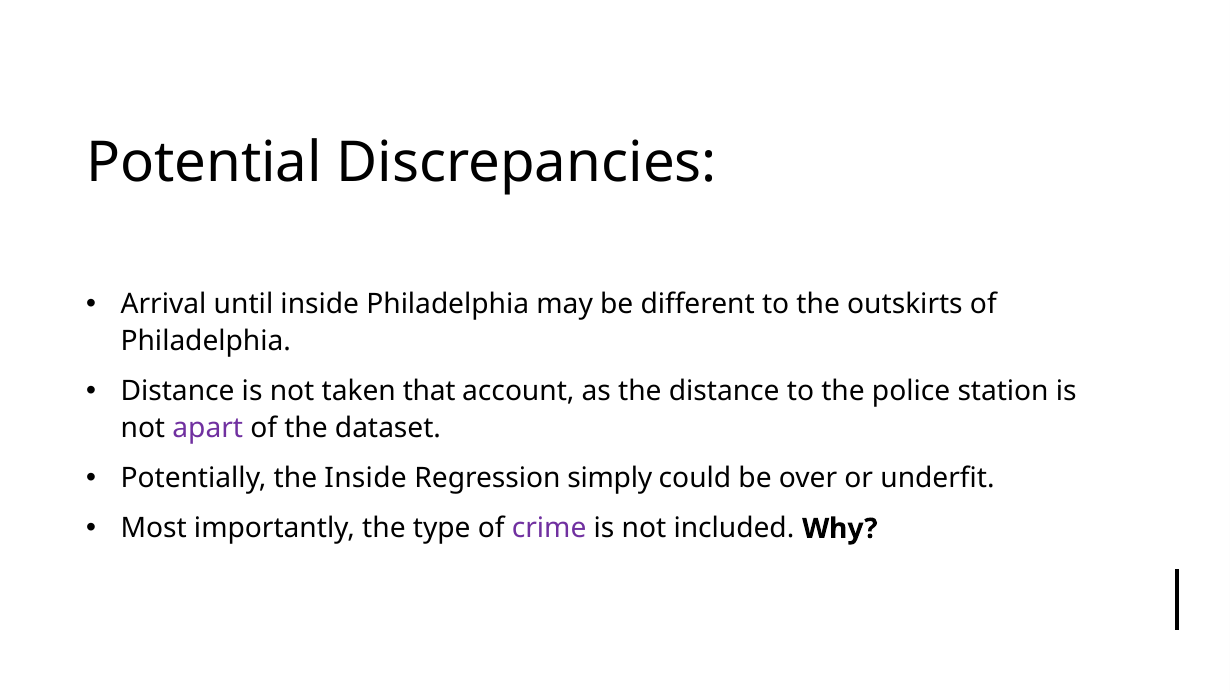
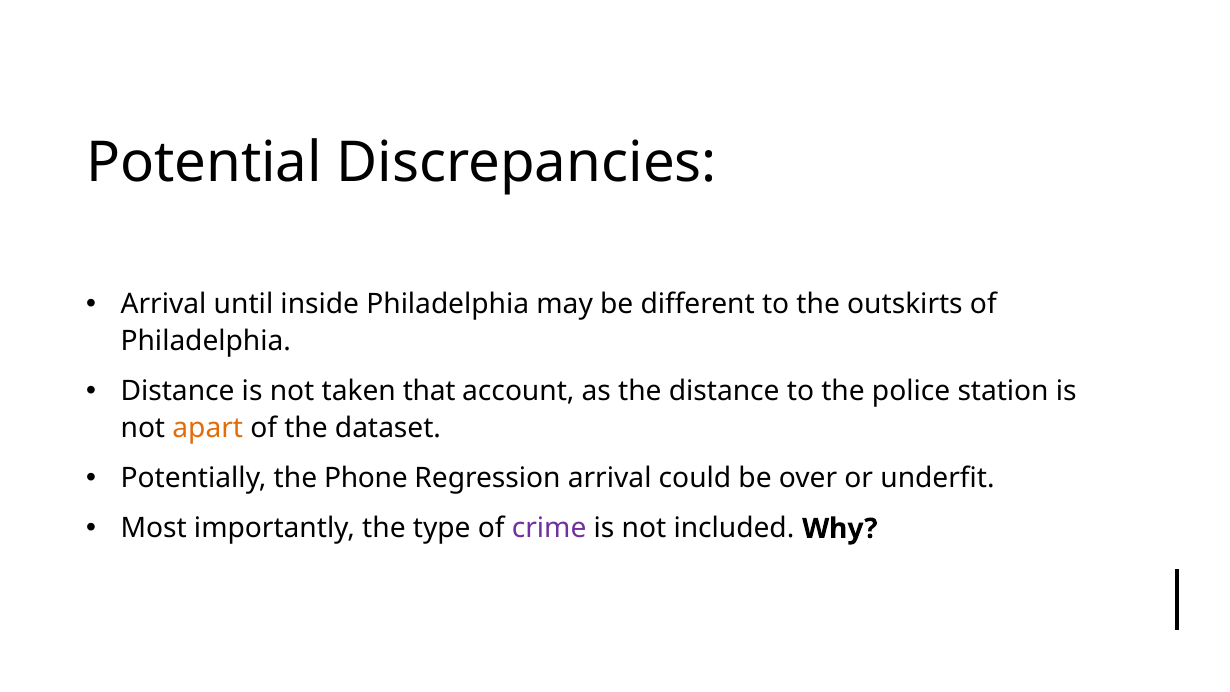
apart colour: purple -> orange (208, 429)
the Inside: Inside -> Phone (366, 479)
Regression simply: simply -> arrival (610, 479)
